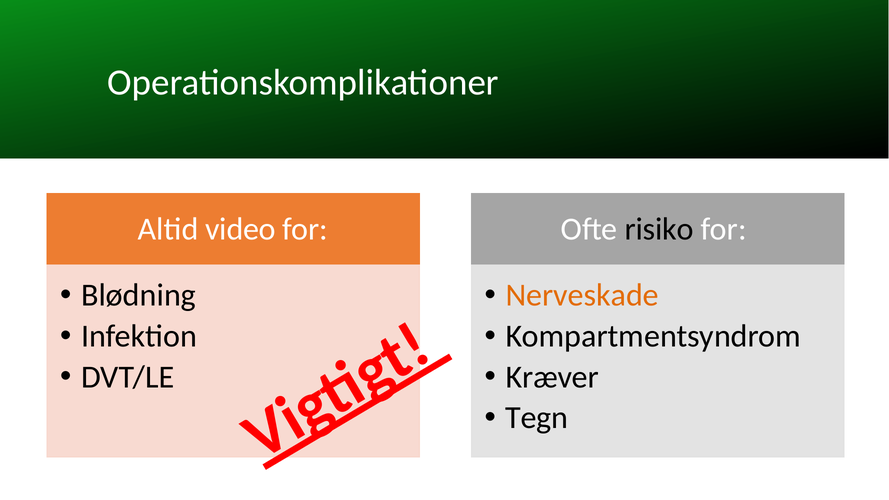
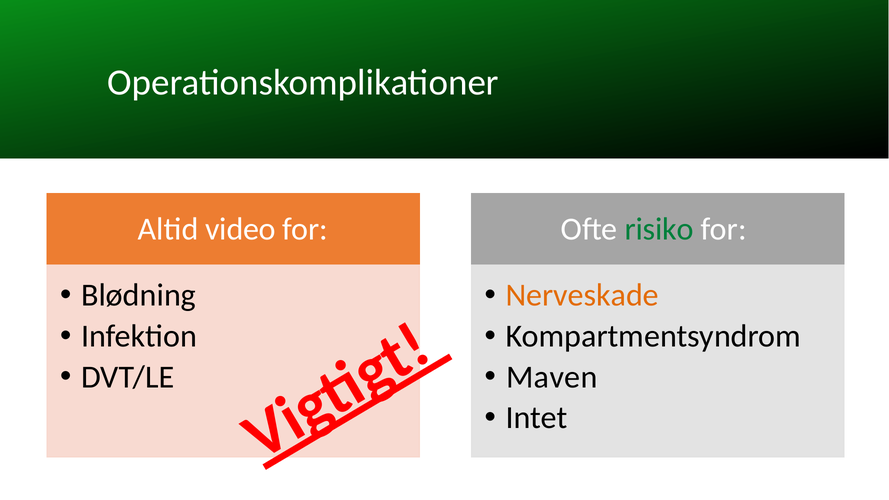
risiko colour: black -> green (659, 229)
Kræver: Kræver -> Maven (552, 377)
Tegn: Tegn -> Intet (537, 418)
